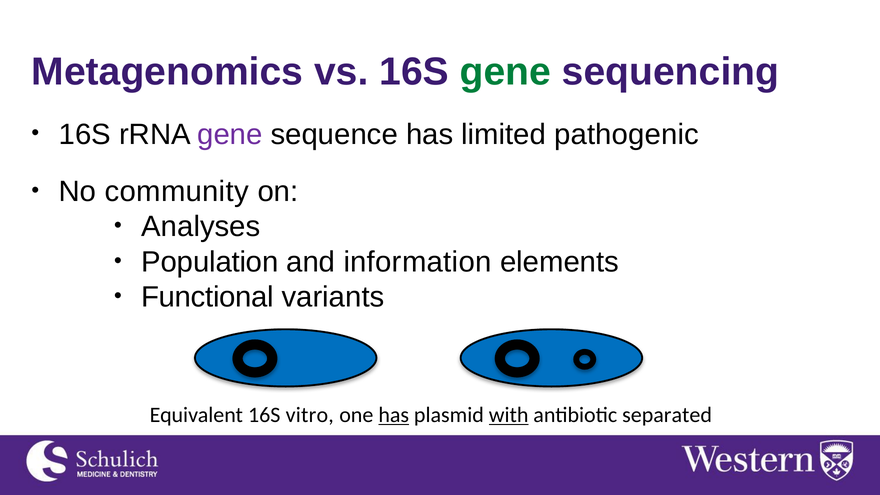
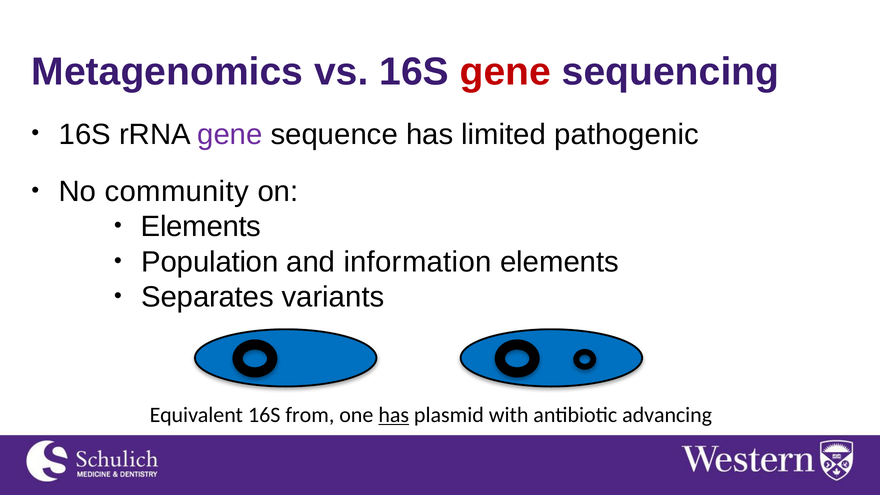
gene colour: green -> red (505, 72)
Analyses: Analyses -> Elements (201, 227)
Functional: Functional -> Separates (208, 297)
vitro: vitro -> from (310, 415)
with underline: present -> none (509, 415)
separated: separated -> advancing (667, 415)
